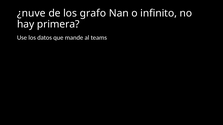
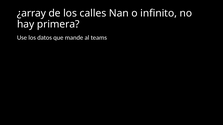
¿nuve: ¿nuve -> ¿array (31, 13)
grafo: grafo -> calles (93, 13)
